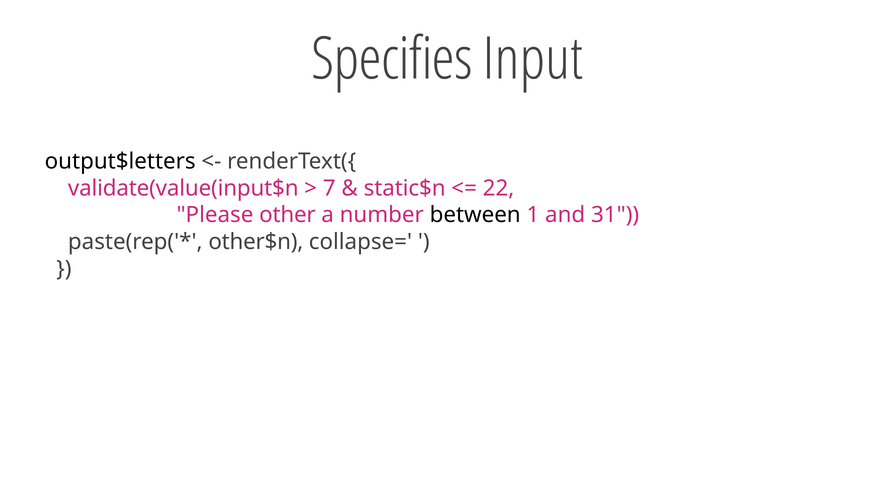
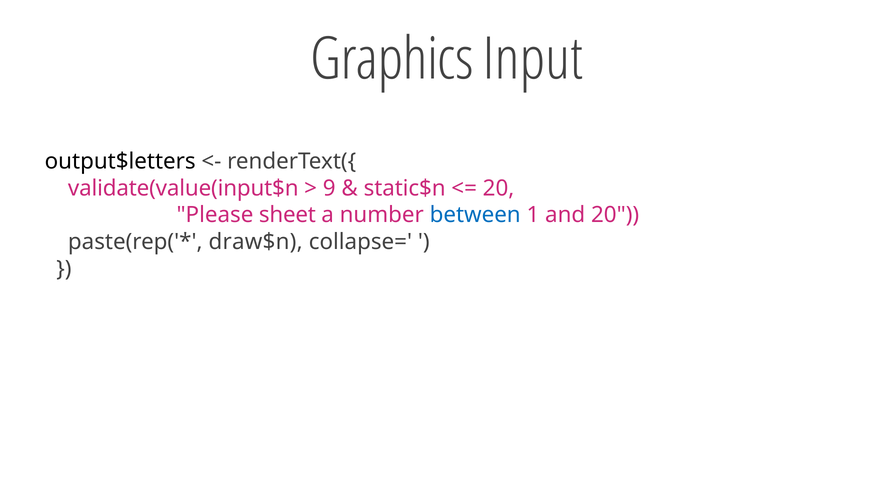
Specifies: Specifies -> Graphics (392, 59)
7: 7 -> 9 (329, 188)
22: 22 -> 20 (499, 188)
other: other -> sheet (287, 215)
between colour: black -> blue (475, 215)
and 31: 31 -> 20 (615, 215)
other$n: other$n -> draw$n (256, 242)
